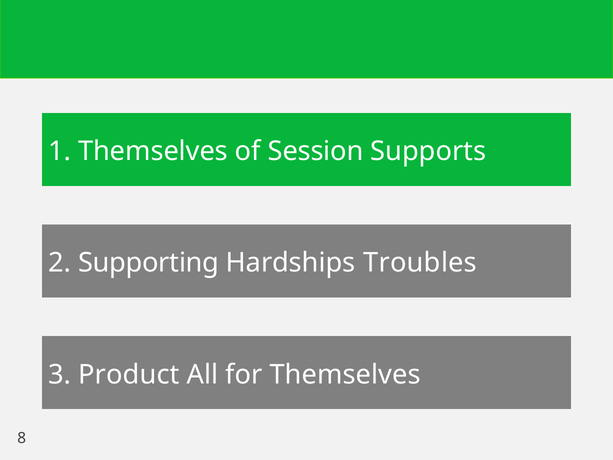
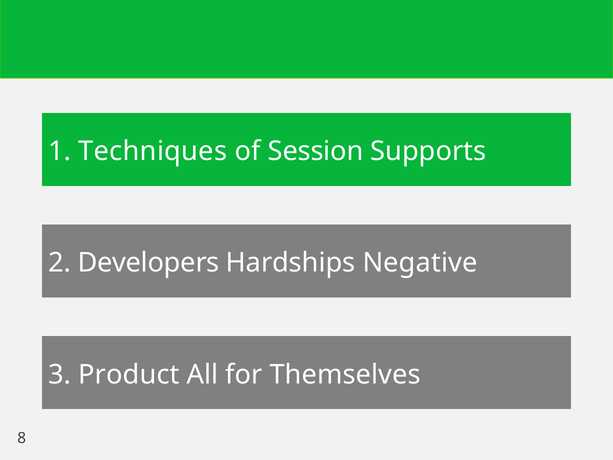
1 Themselves: Themselves -> Techniques (153, 151)
Supporting: Supporting -> Developers (149, 263)
Troubles: Troubles -> Negative (420, 263)
